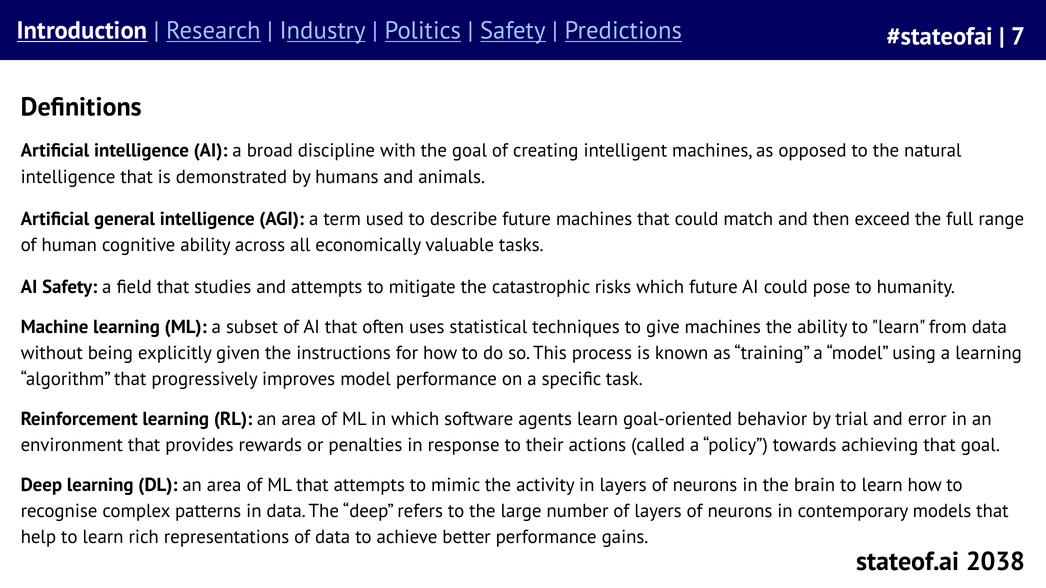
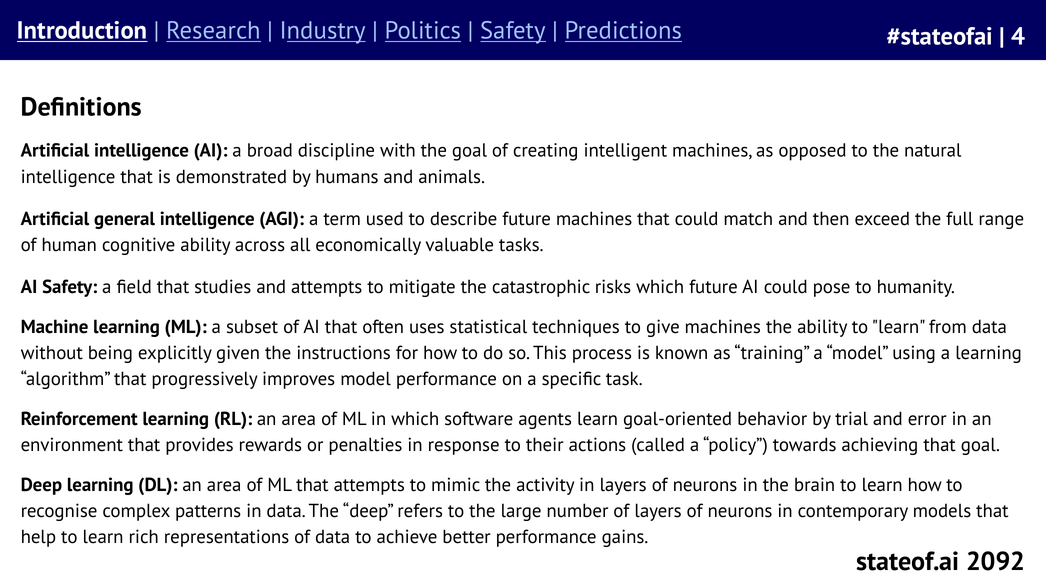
7: 7 -> 4 (1018, 37)
2038: 2038 -> 2092 (996, 562)
